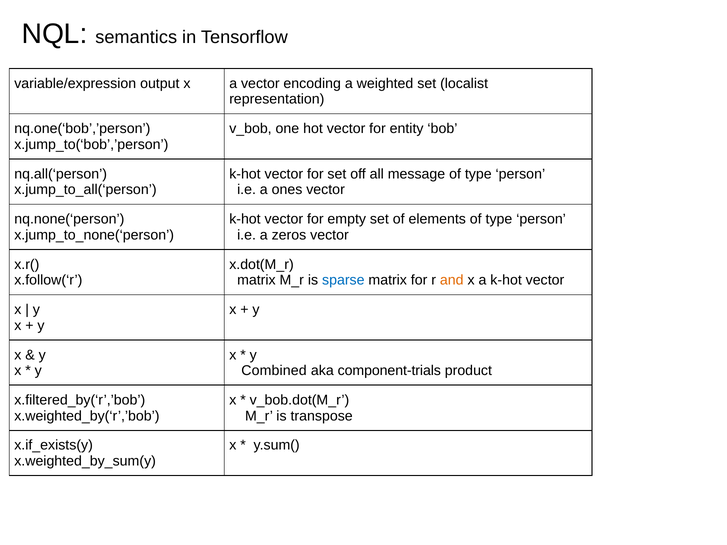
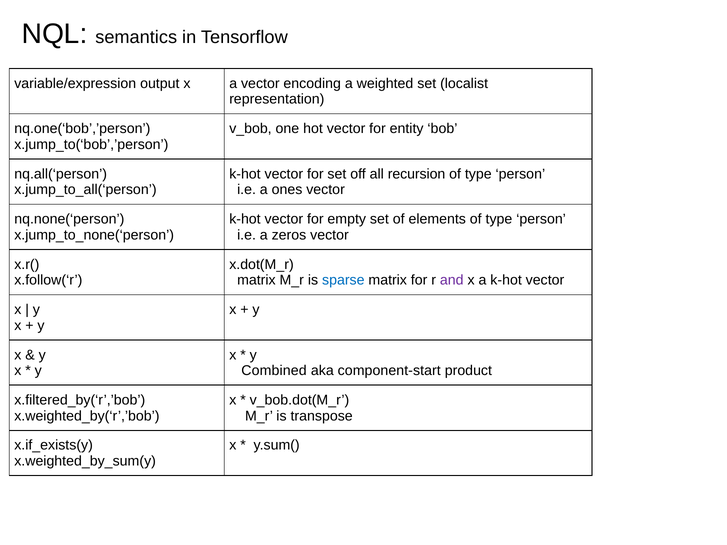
message: message -> recursion (417, 174)
and colour: orange -> purple (452, 280)
component-trials: component-trials -> component-start (389, 371)
